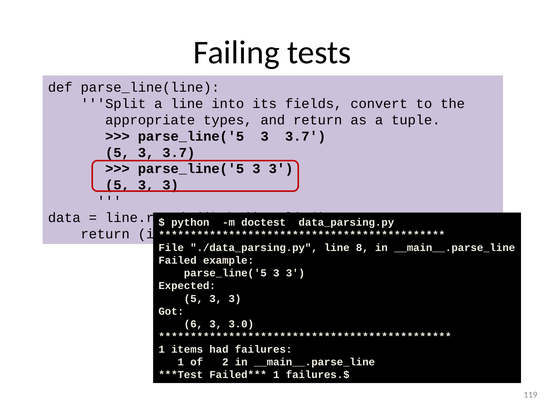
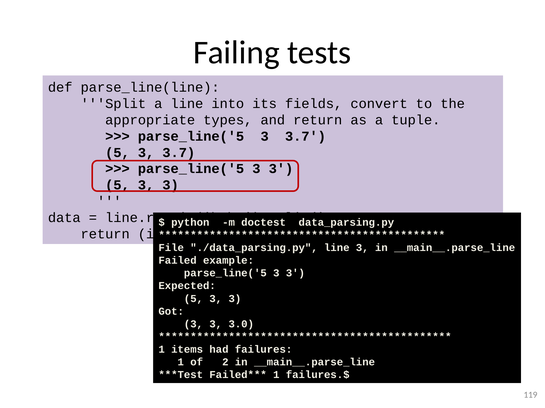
line 8: 8 -> 3 (362, 248)
6: 6 -> 3 (193, 325)
